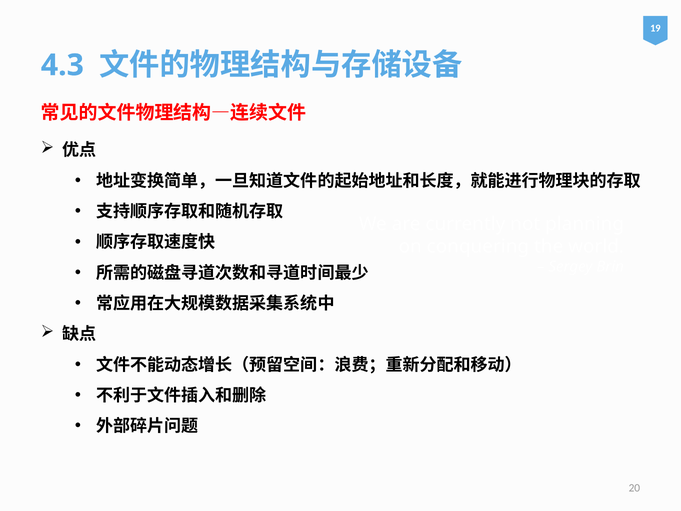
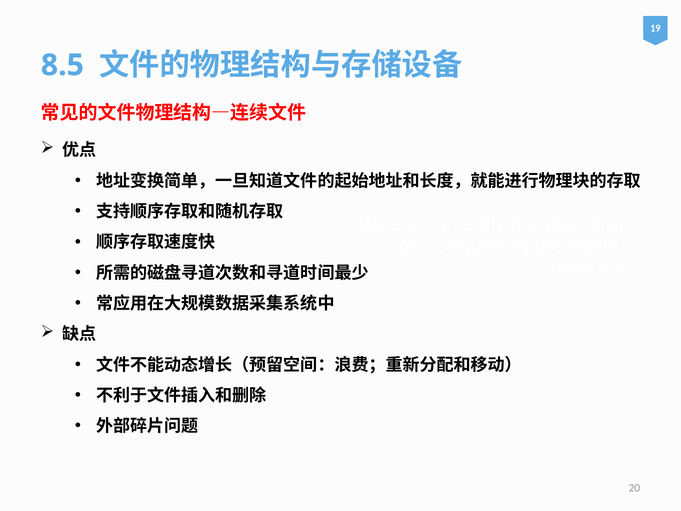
4.3: 4.3 -> 8.5 (62, 65)
